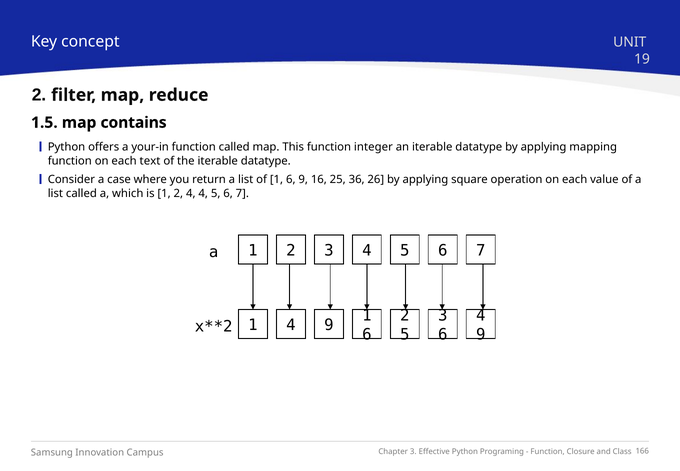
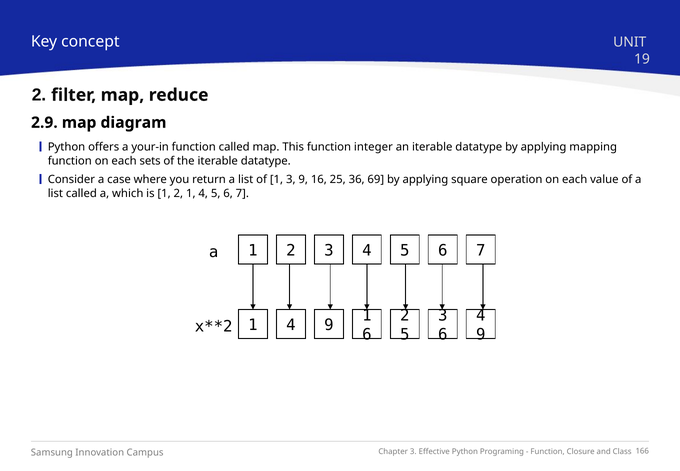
1.5: 1.5 -> 2.9 (44, 123)
contains: contains -> diagram (133, 123)
text: text -> sets (150, 161)
of 1 6: 6 -> 3 (291, 180)
26: 26 -> 69 (376, 180)
2 4: 4 -> 1 (191, 193)
